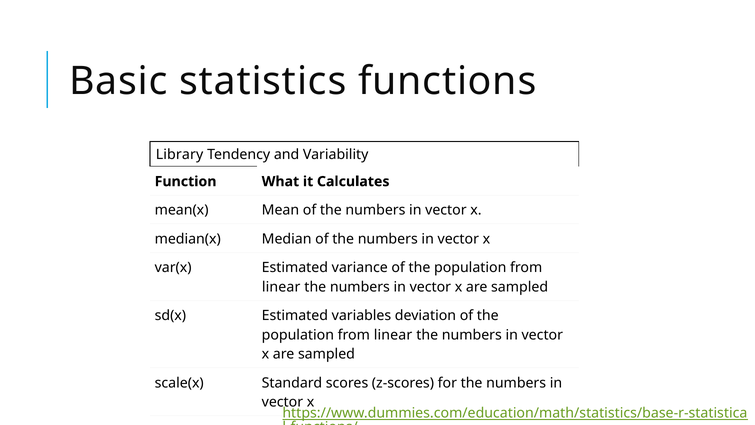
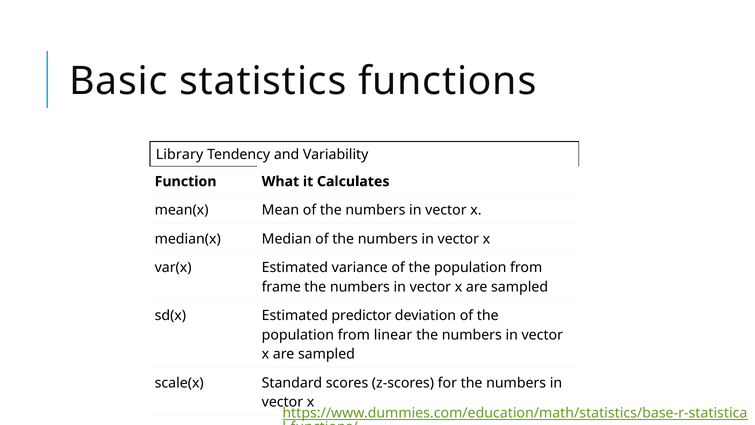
linear: linear -> frame (281, 287)
variables: variables -> predictor (362, 315)
